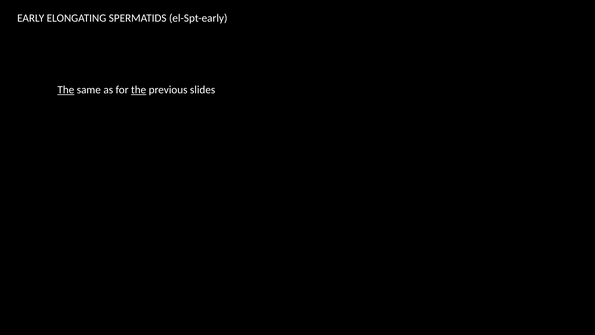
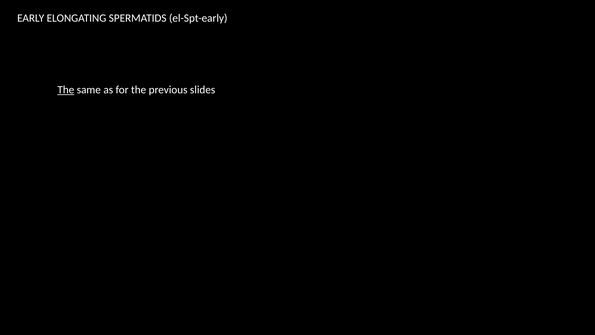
the underline: present -> none (139, 90)
